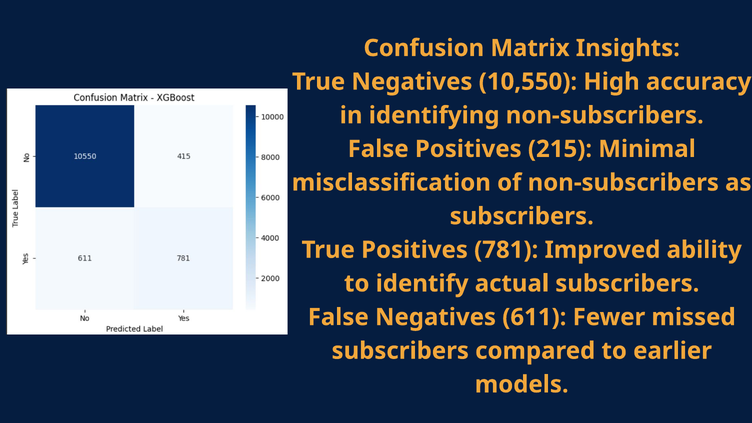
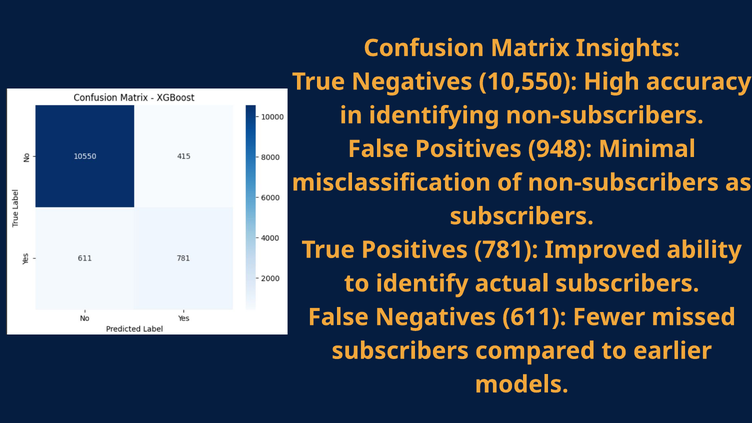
215: 215 -> 948 (560, 149)
